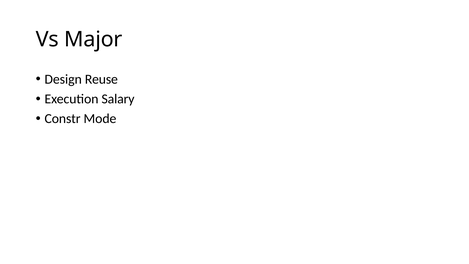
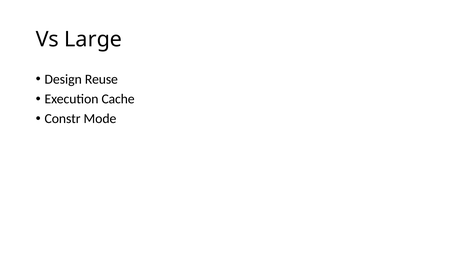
Major: Major -> Large (93, 39)
Salary: Salary -> Cache (118, 99)
